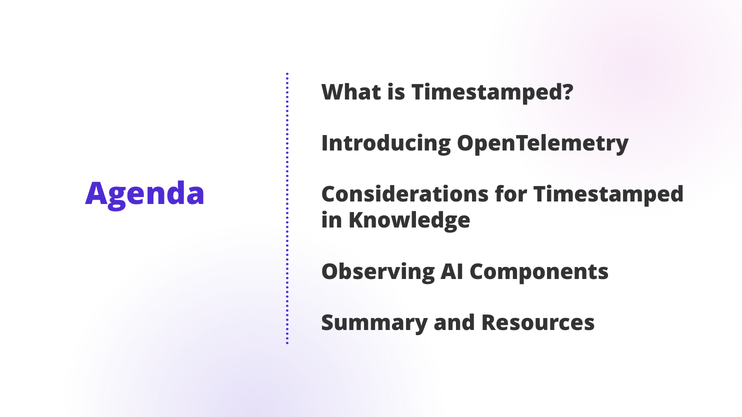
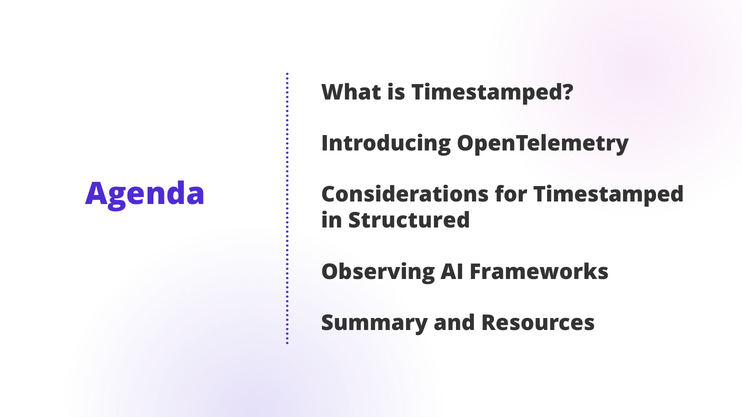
Knowledge: Knowledge -> Structured (409, 221)
Components: Components -> Frameworks (539, 272)
